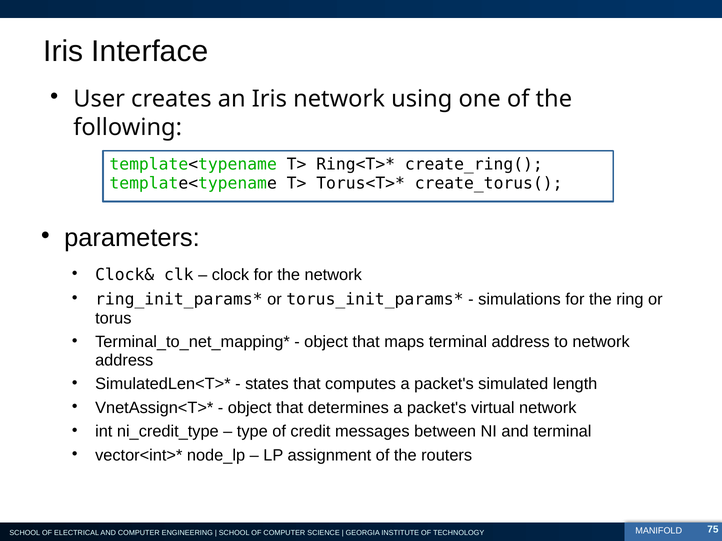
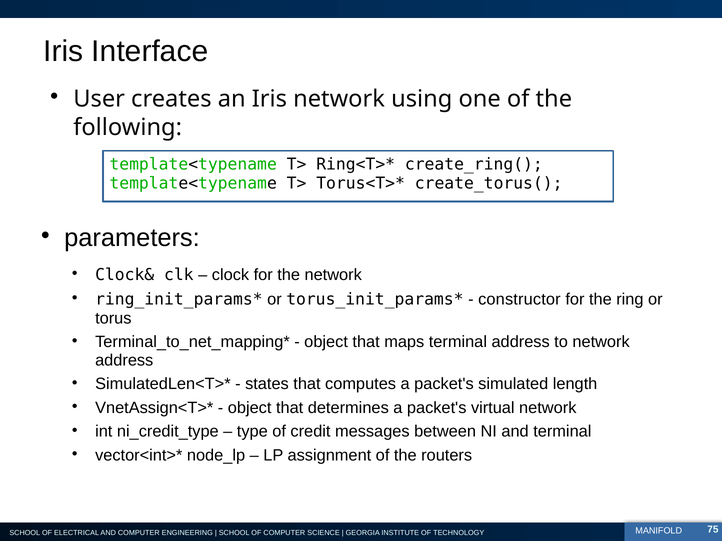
simulations: simulations -> constructor (519, 299)
